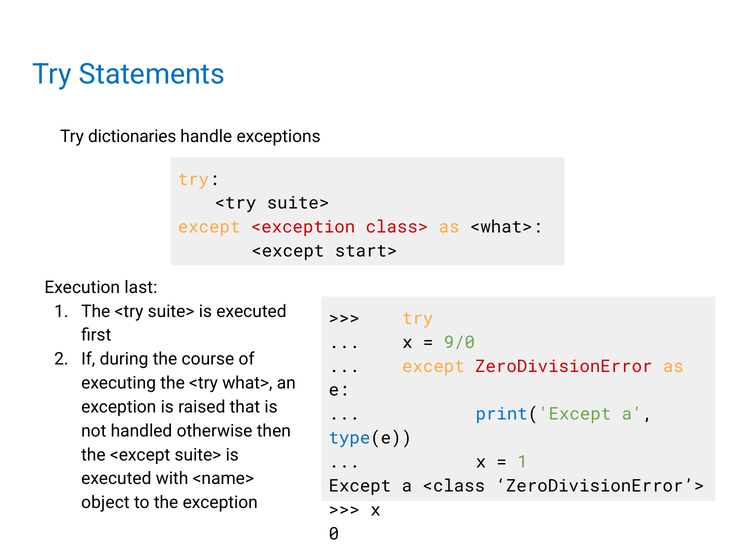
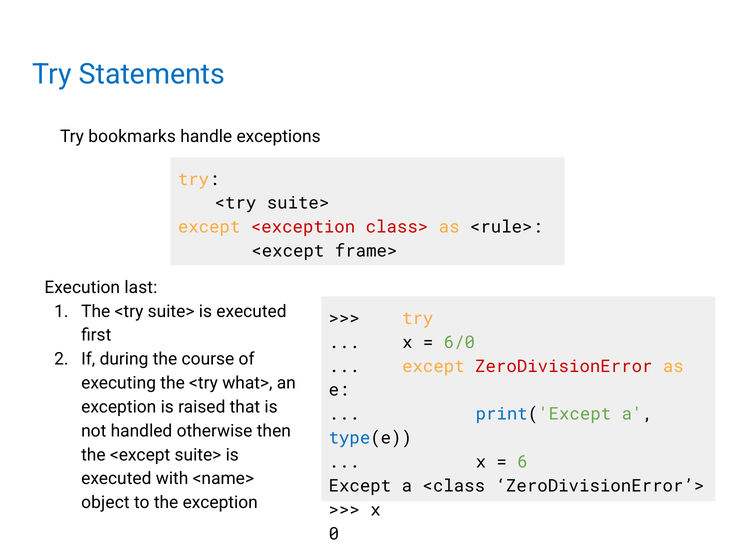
dictionaries: dictionaries -> bookmarks (132, 136)
<what>: <what> -> <rule> (506, 227)
start>: start> -> frame> (366, 251)
9/0: 9/0 -> 6/0 (459, 343)
1: 1 -> 6 (522, 462)
